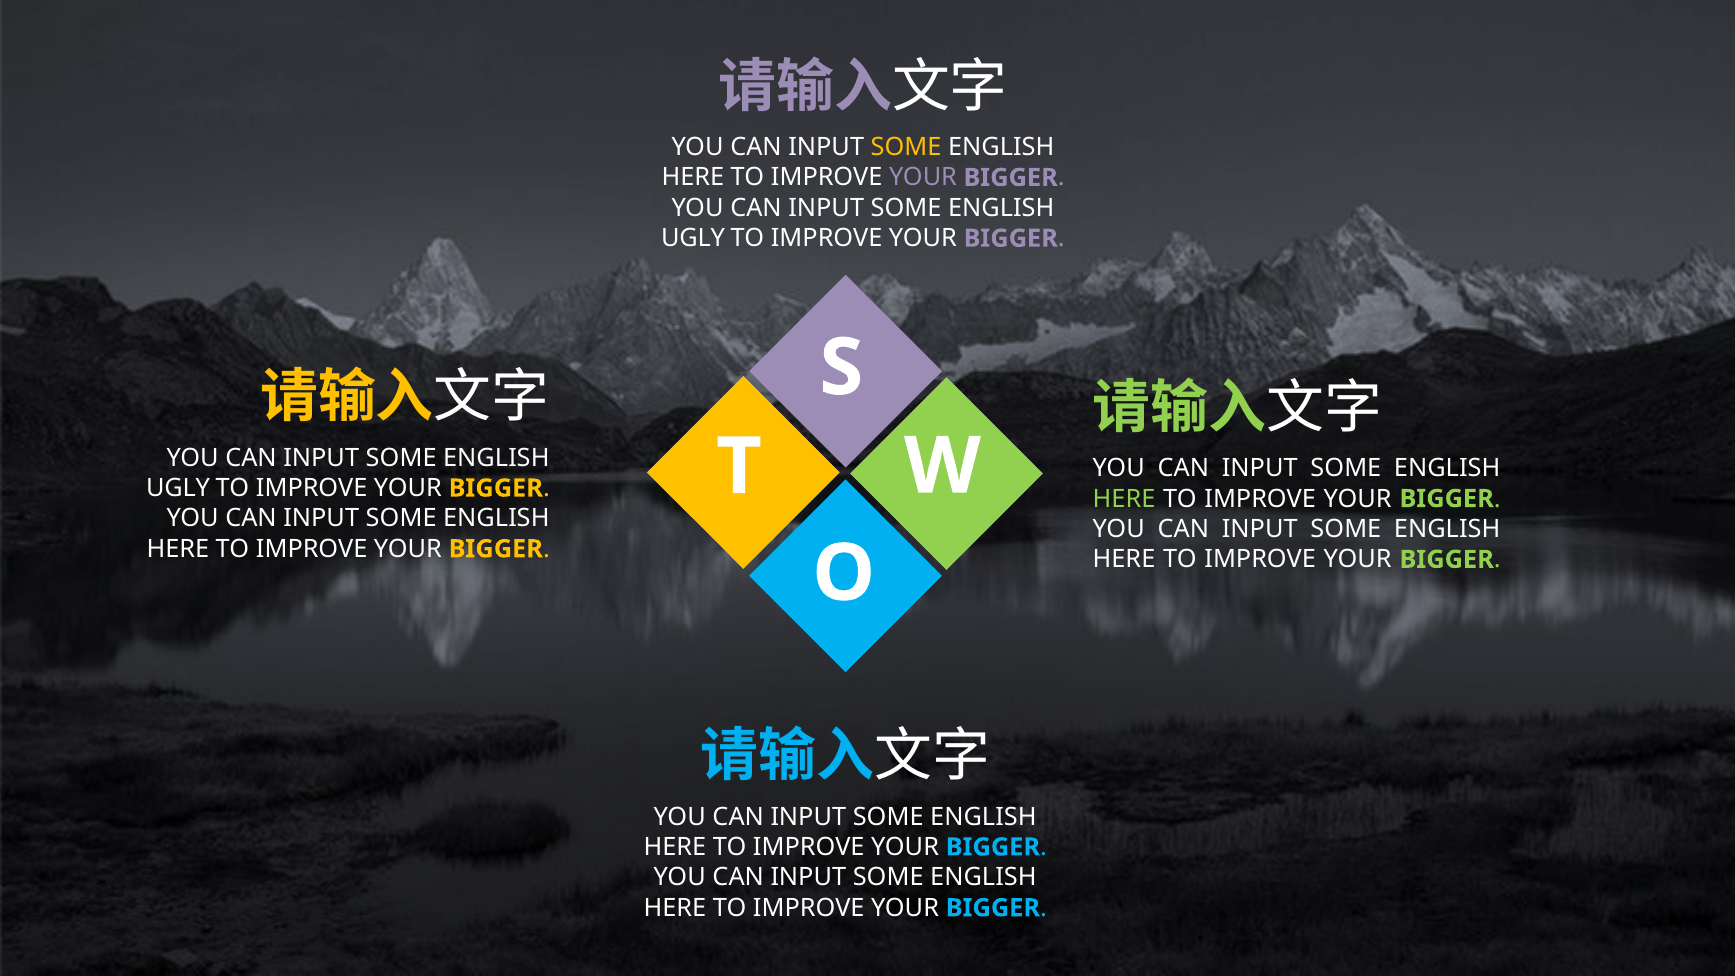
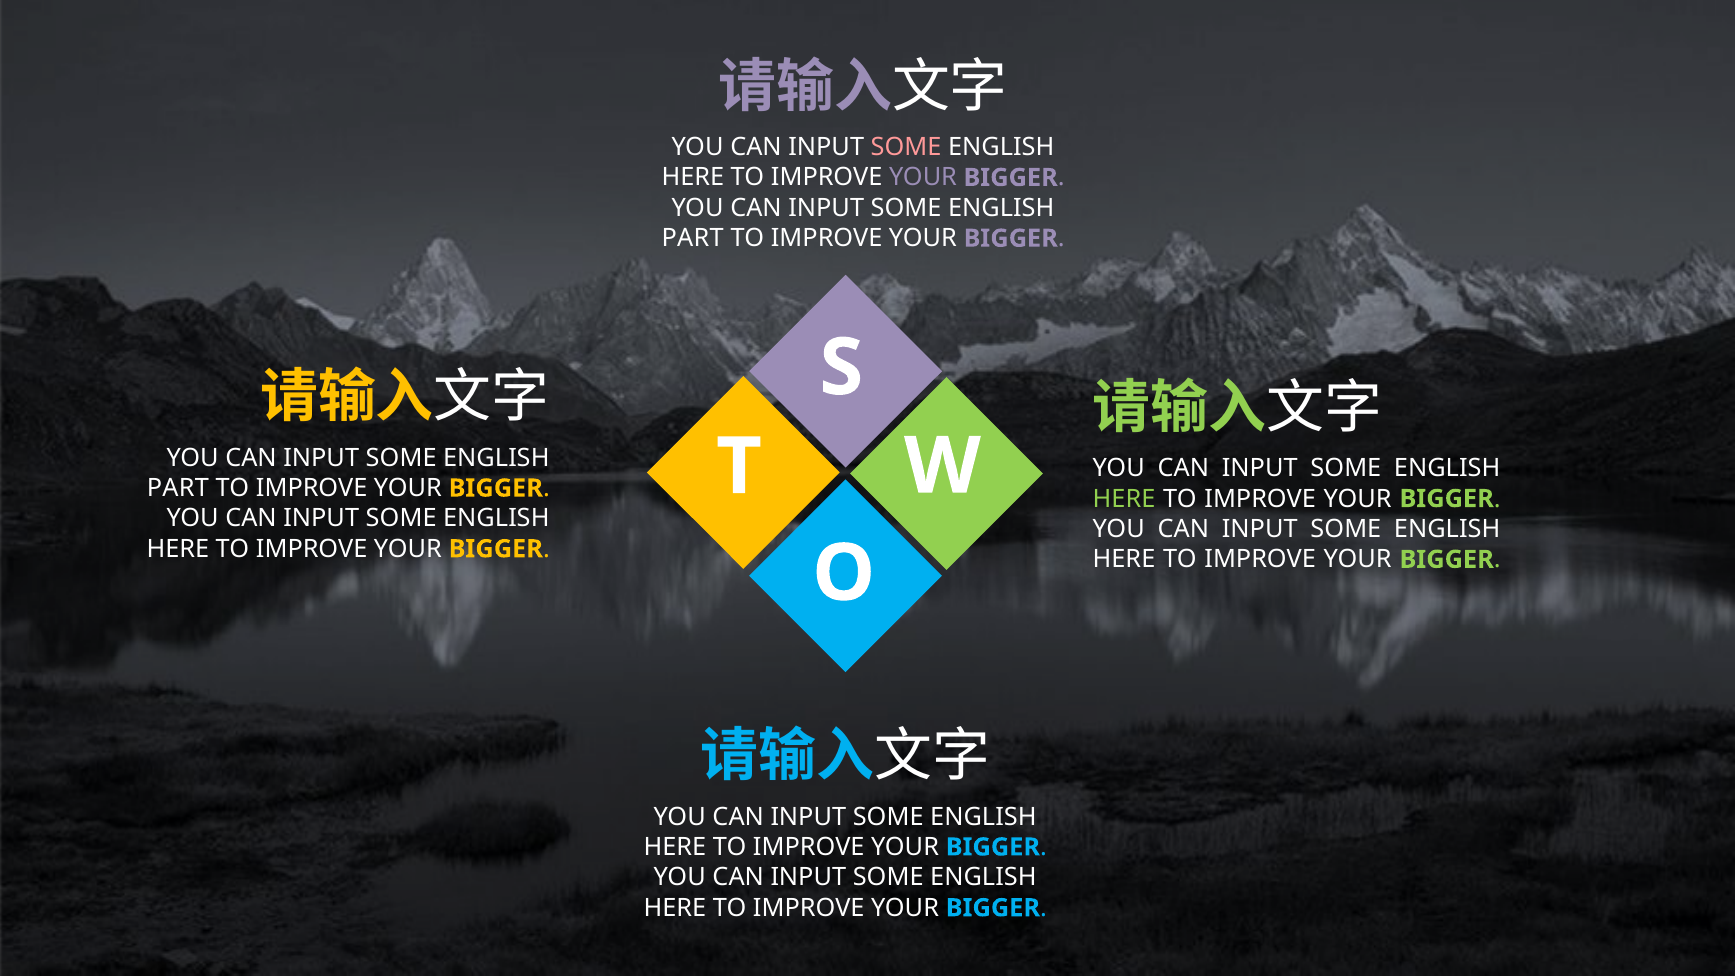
SOME colour: yellow -> pink (906, 147)
UGLY: UGLY -> PART (693, 238)
UGLY: UGLY -> PART (178, 488)
